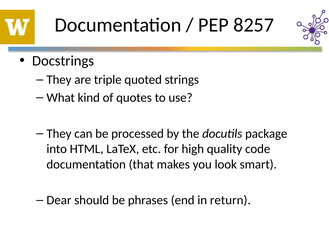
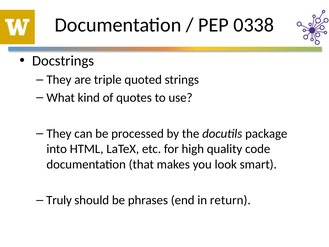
8257: 8257 -> 0338 (254, 25)
Dear: Dear -> Truly (59, 200)
